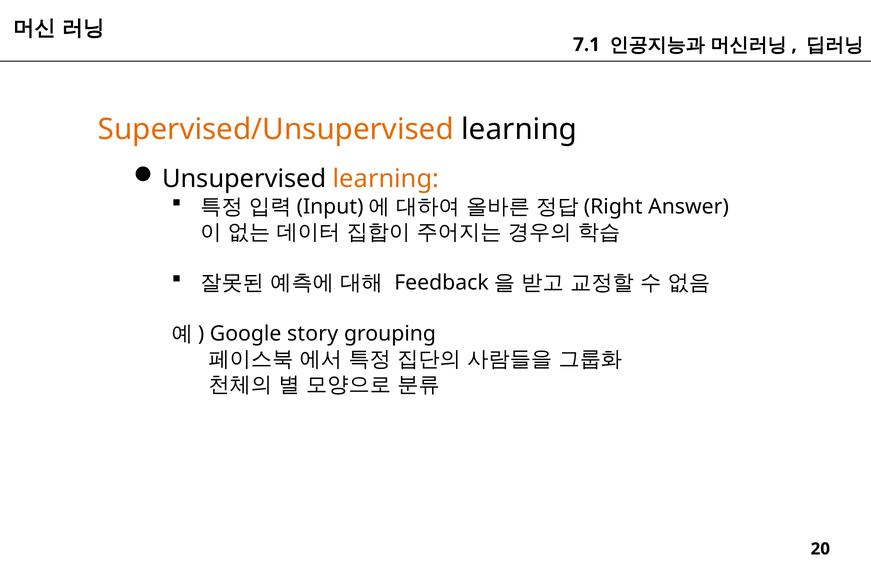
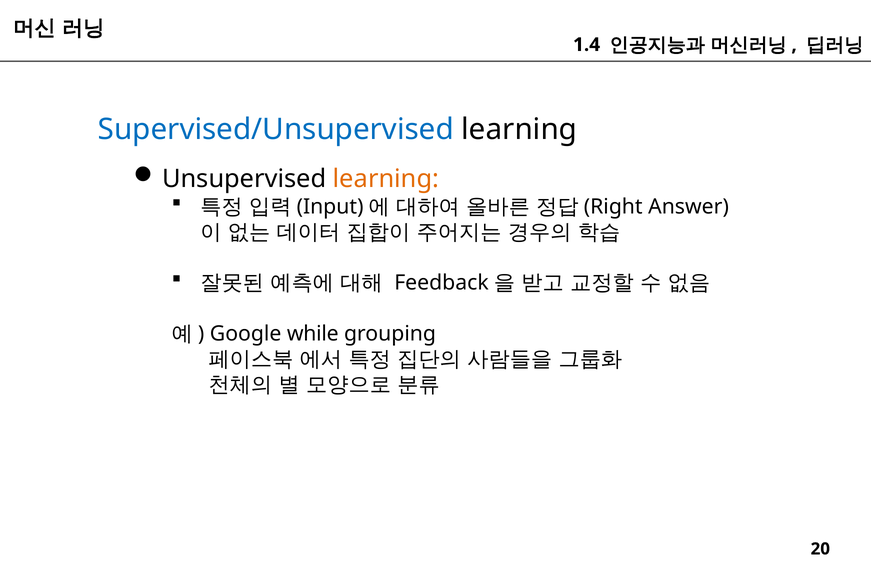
7.1: 7.1 -> 1.4 (587, 45)
Supervised/Unsupervised colour: orange -> blue (276, 129)
story: story -> while (313, 334)
